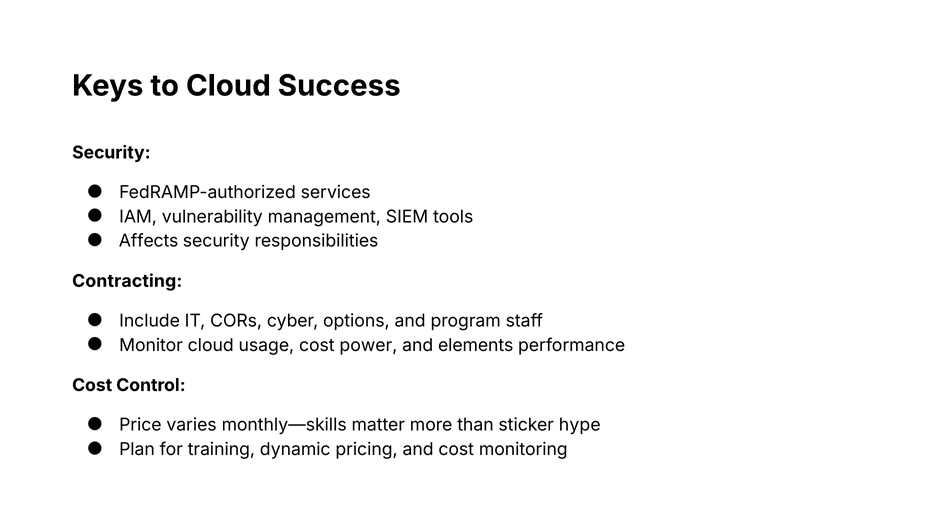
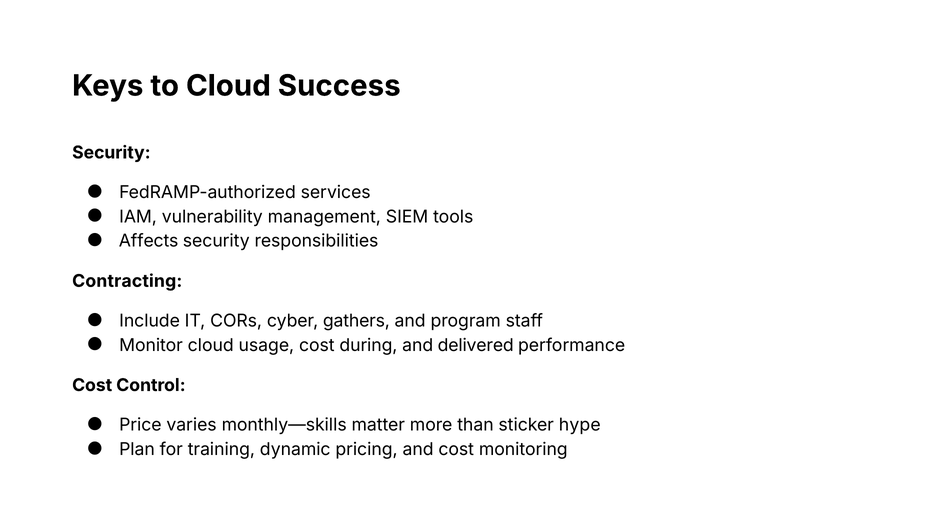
options: options -> gathers (356, 321)
power: power -> during (368, 345)
elements: elements -> delivered (476, 345)
